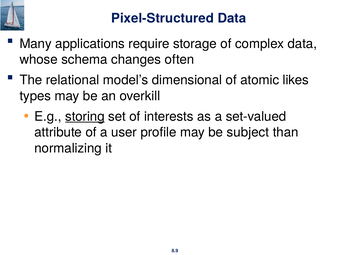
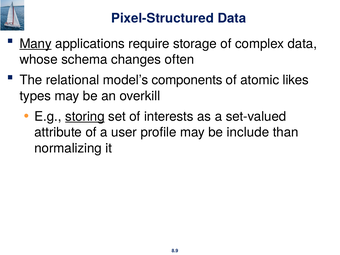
Many underline: none -> present (36, 44)
dimensional: dimensional -> components (187, 80)
subject: subject -> include (248, 132)
